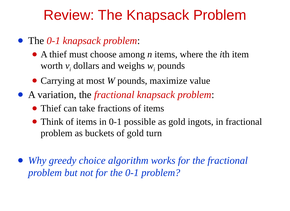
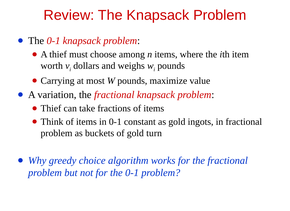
possible: possible -> constant (140, 122)
